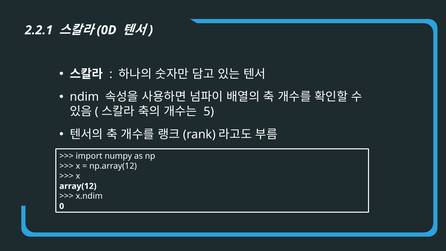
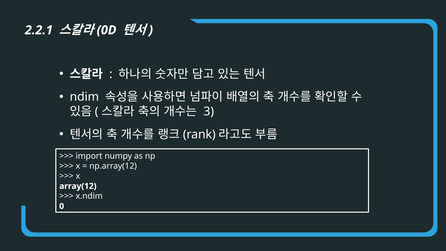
5: 5 -> 3 (209, 111)
